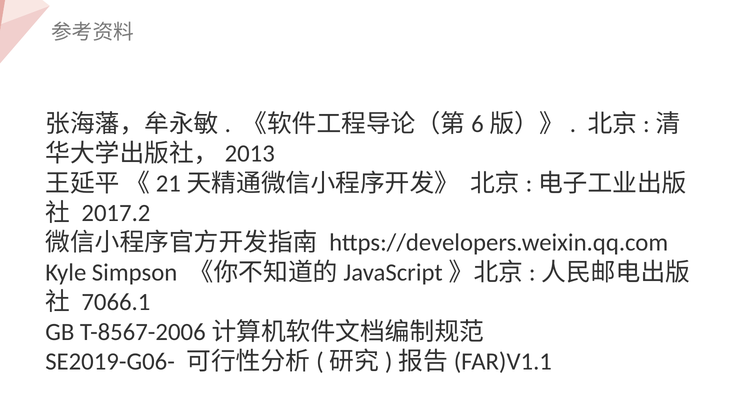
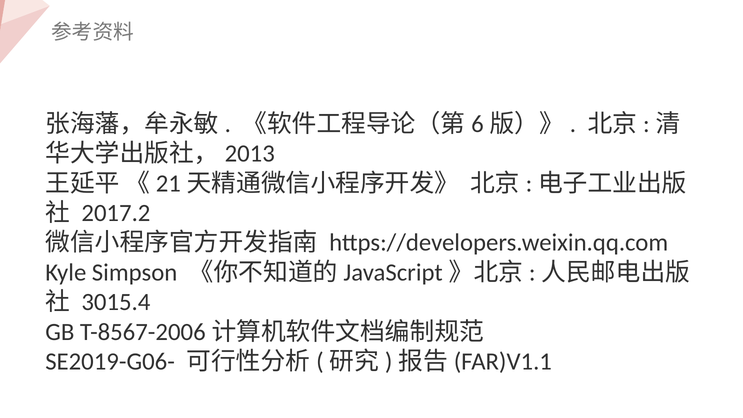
7066.1: 7066.1 -> 3015.4 (116, 302)
